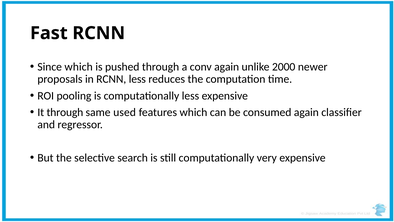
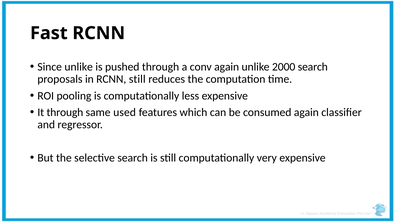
Since which: which -> unlike (79, 67)
2000 newer: newer -> search (313, 67)
RCNN less: less -> still (137, 79)
